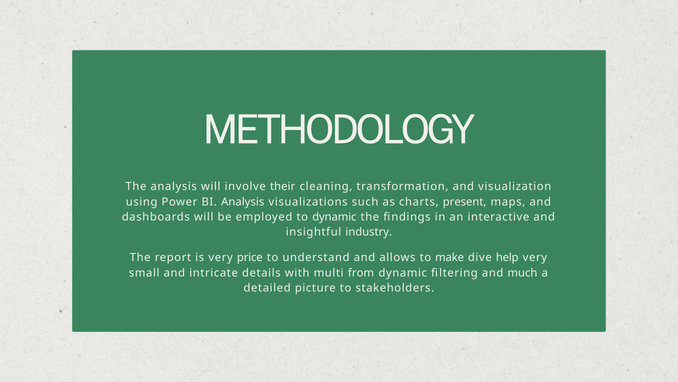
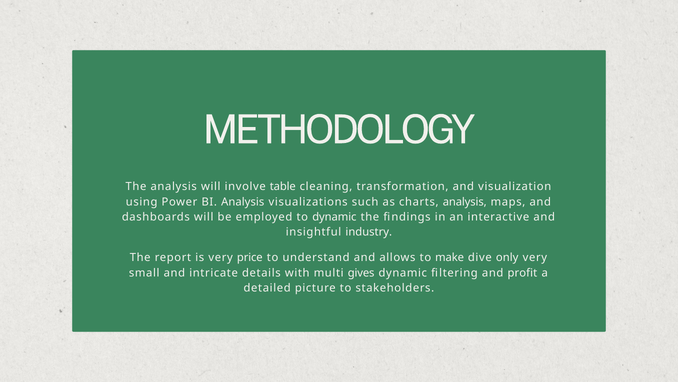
their: their -> table (283, 186)
charts present: present -> analysis (465, 202)
help: help -> only (507, 257)
from: from -> gives (361, 272)
much: much -> profit (522, 272)
